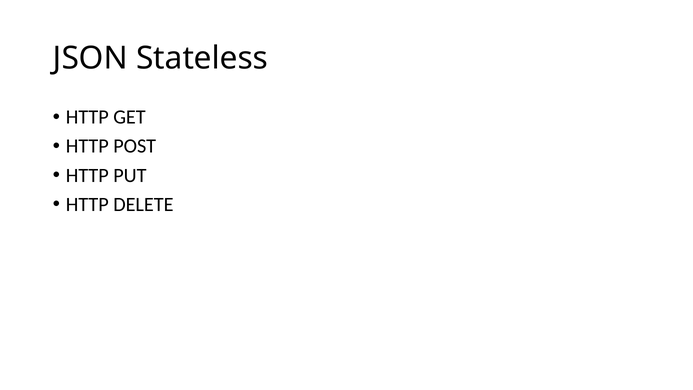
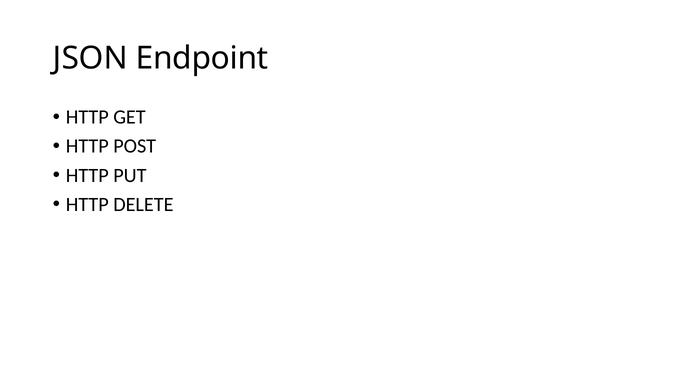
Stateless: Stateless -> Endpoint (202, 58)
